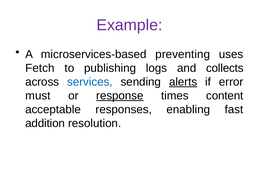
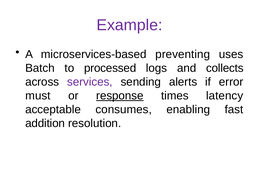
Fetch: Fetch -> Batch (40, 68)
publishing: publishing -> processed (110, 68)
services colour: blue -> purple (90, 82)
alerts underline: present -> none (183, 82)
content: content -> latency (225, 96)
responses: responses -> consumes (124, 110)
